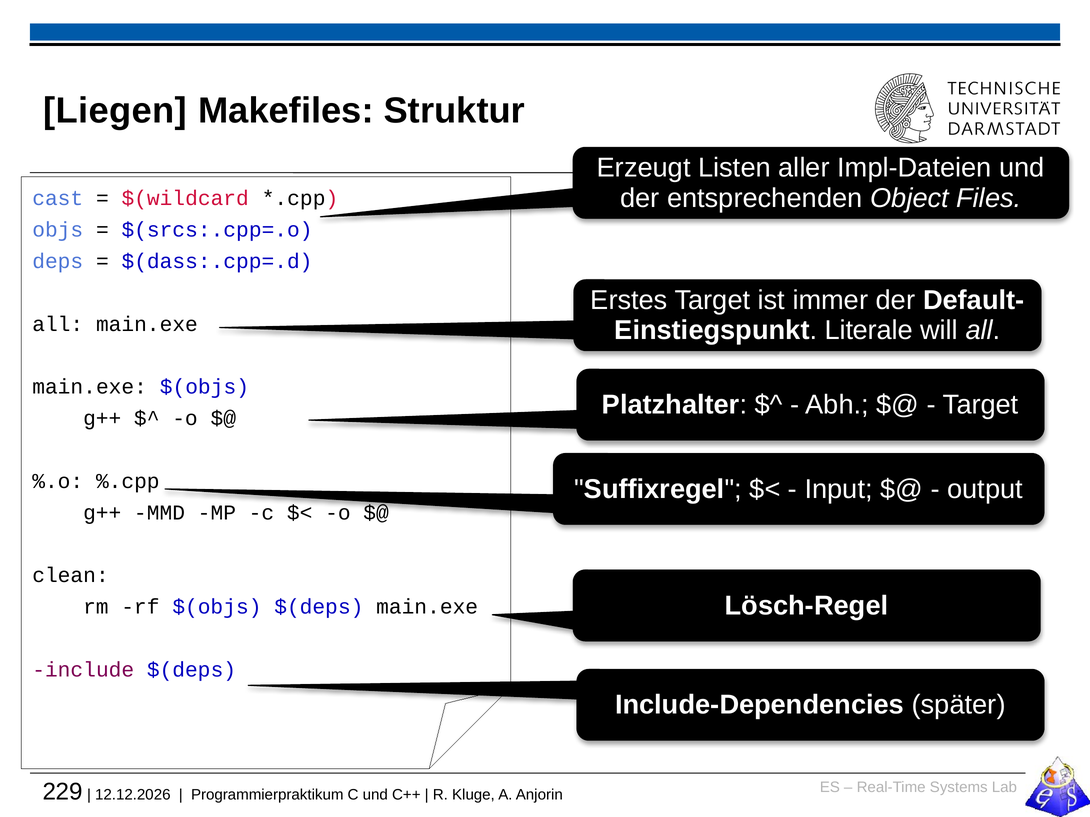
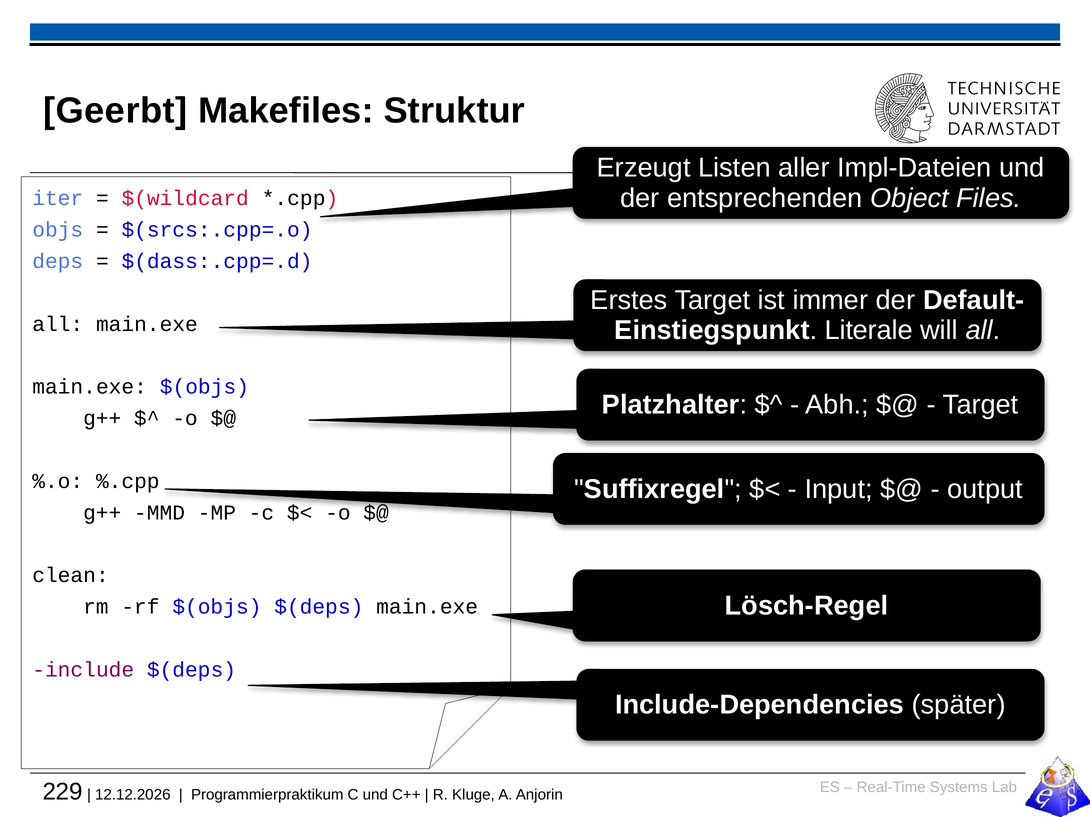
Liegen: Liegen -> Geerbt (115, 111)
cast: cast -> iter (58, 198)
